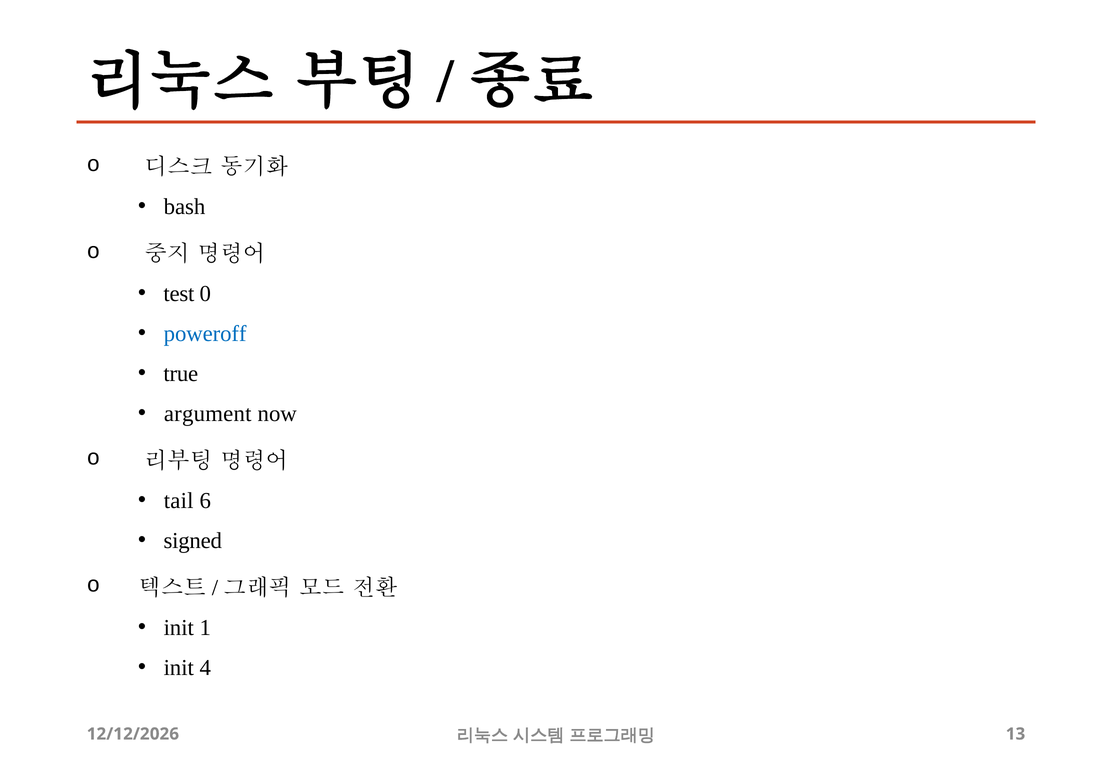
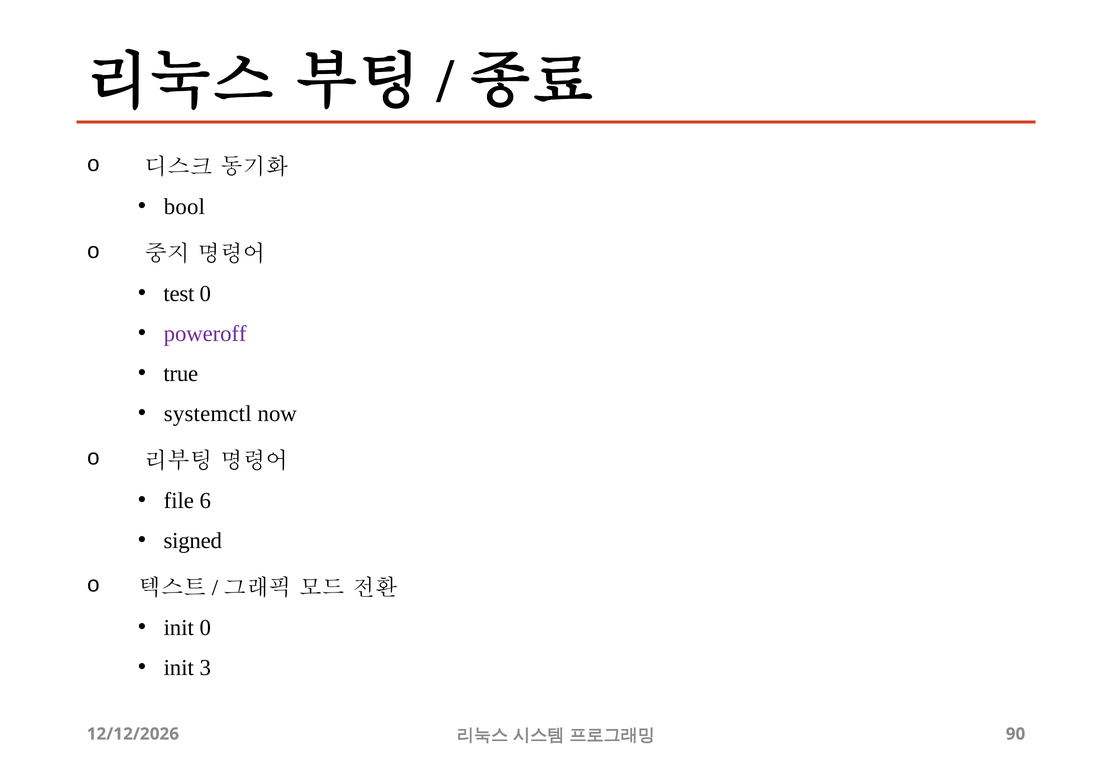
bash: bash -> bool (184, 207)
poweroff colour: blue -> purple (205, 334)
argument: argument -> systemctl (208, 413)
tail: tail -> file (179, 500)
init 1: 1 -> 0 (205, 627)
4: 4 -> 3 (205, 667)
13: 13 -> 90 (1016, 734)
